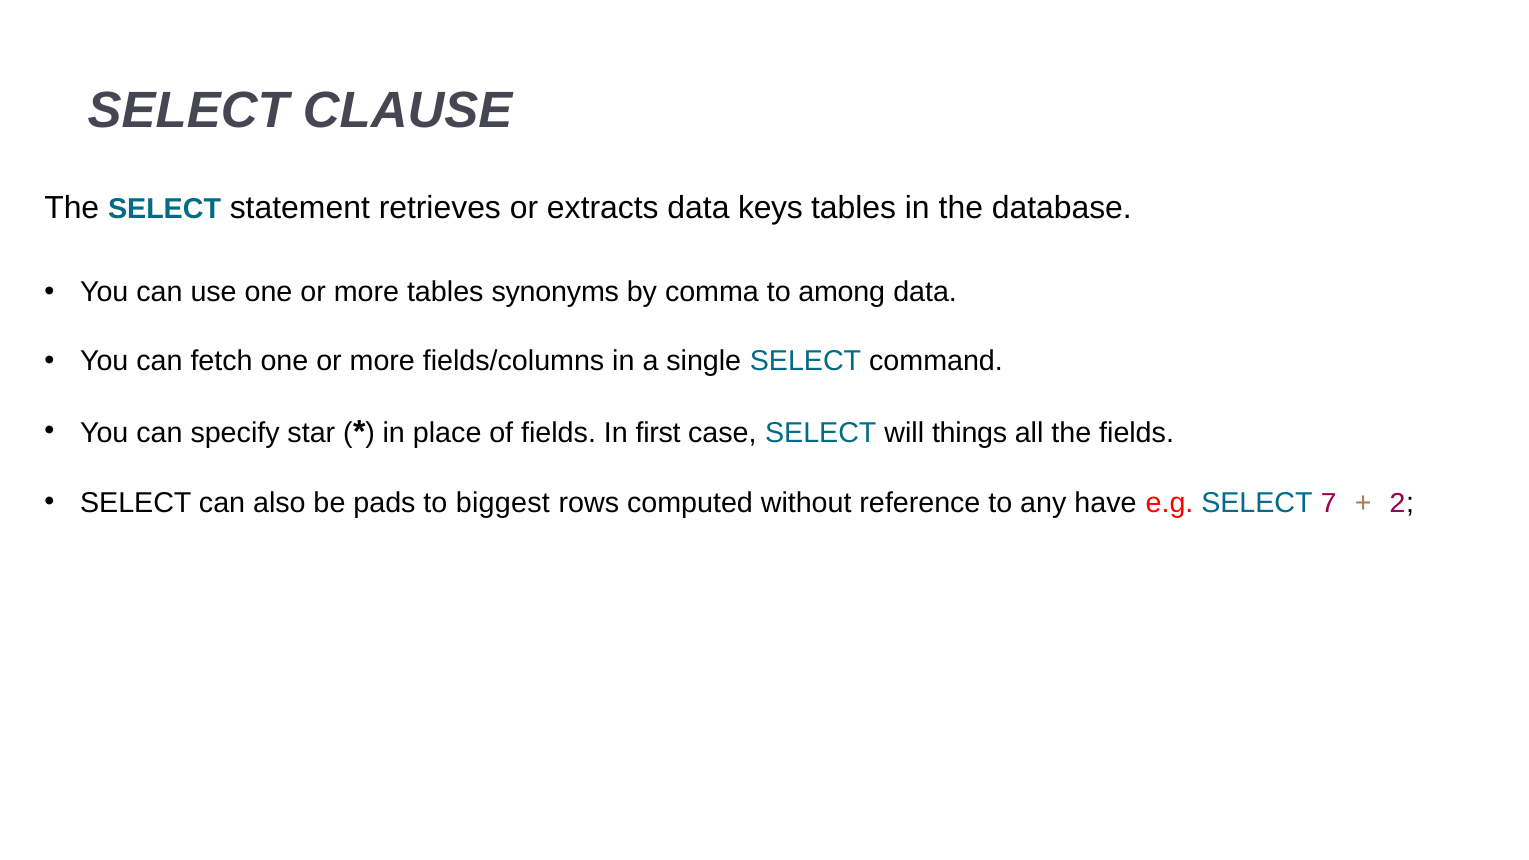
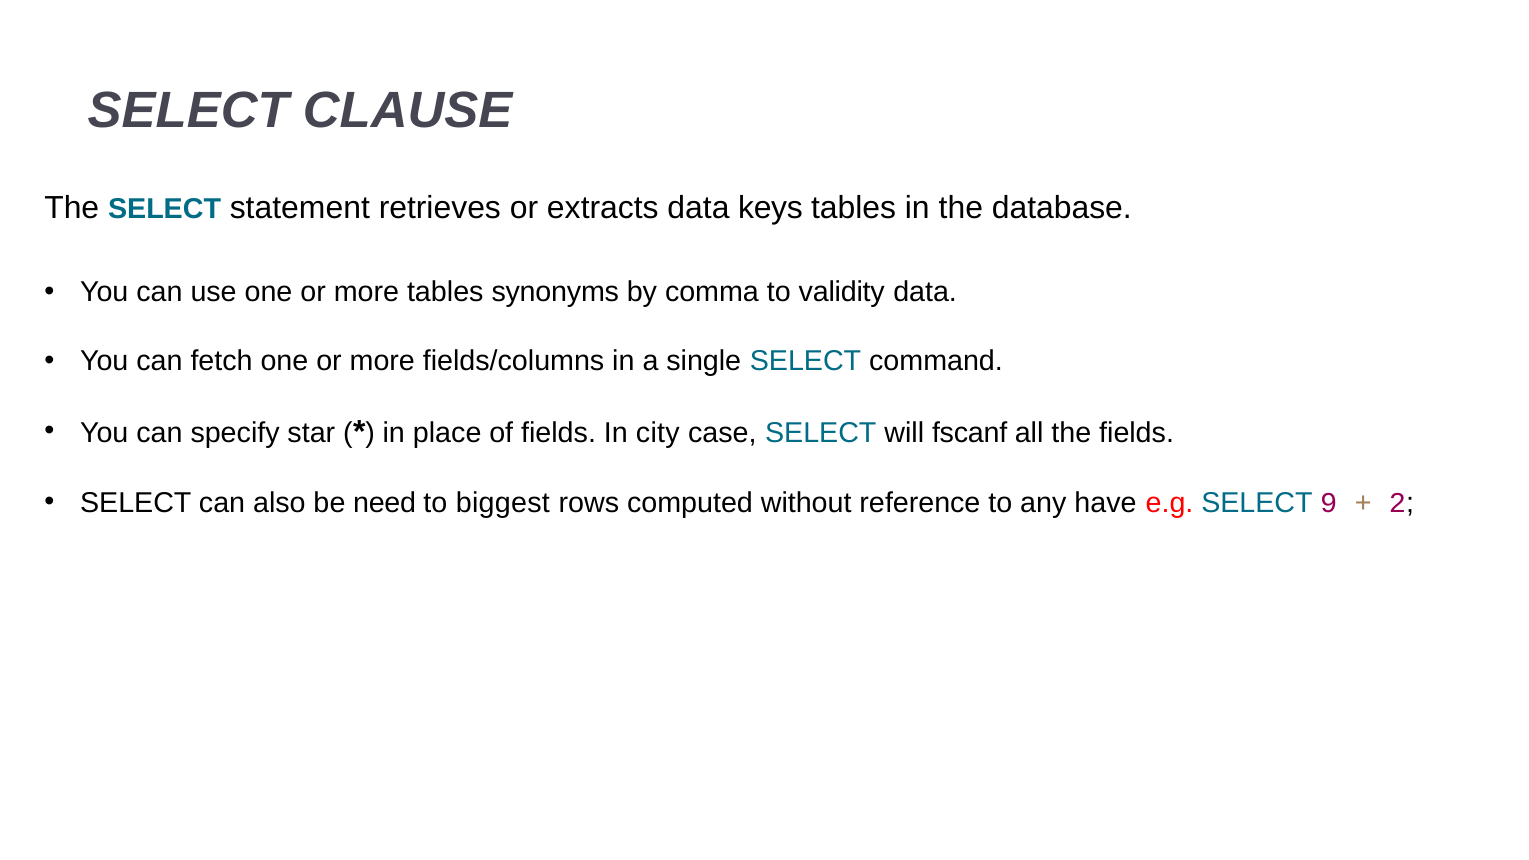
among: among -> validity (842, 292)
first: first -> city (658, 433)
things: things -> fscanf (970, 433)
pads: pads -> need (385, 503)
7: 7 -> 9 (1329, 503)
